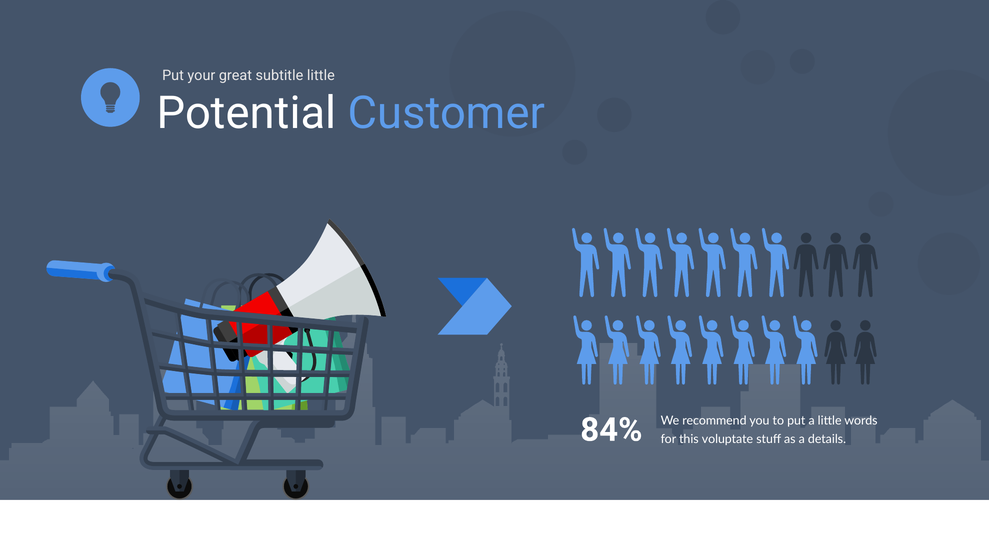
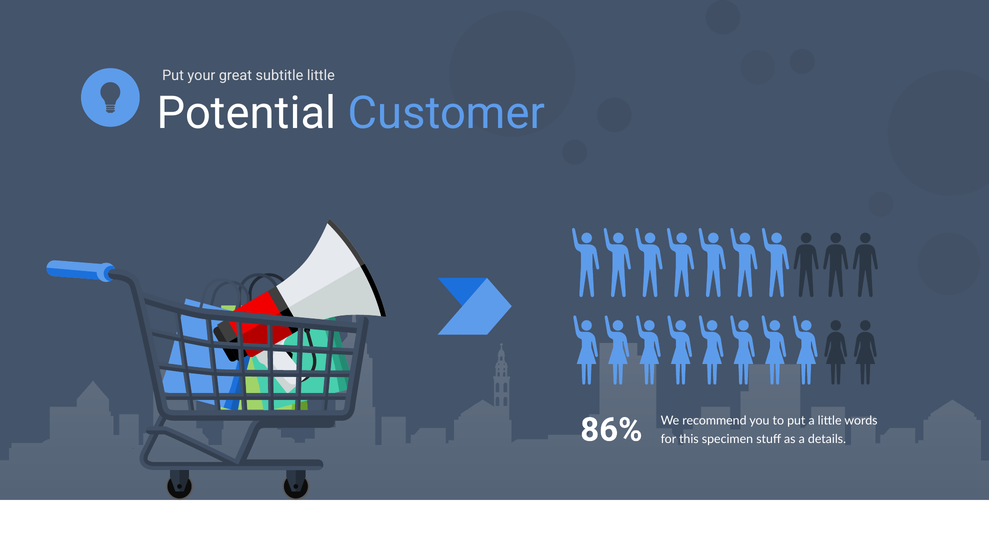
84%: 84% -> 86% (611, 430)
voluptate: voluptate -> specimen (727, 440)
